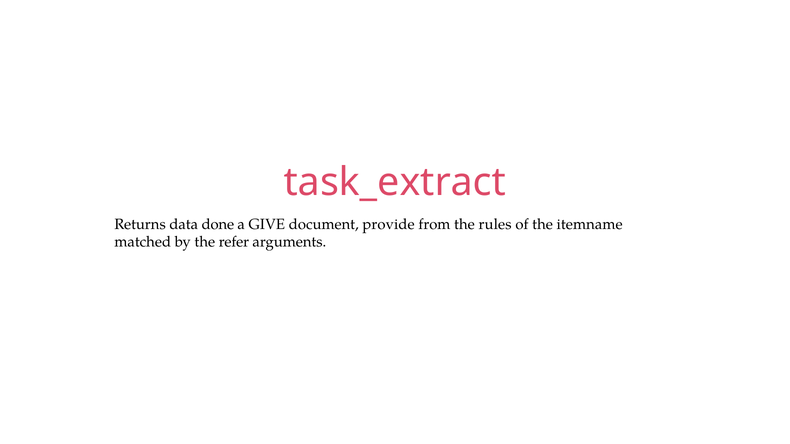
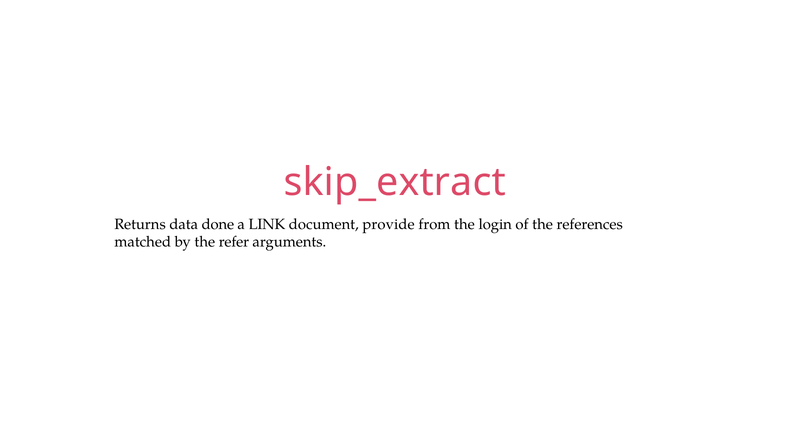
task_extract: task_extract -> skip_extract (395, 182)
GIVE: GIVE -> LINK (267, 224)
rules: rules -> login (495, 224)
itemname: itemname -> references (590, 224)
